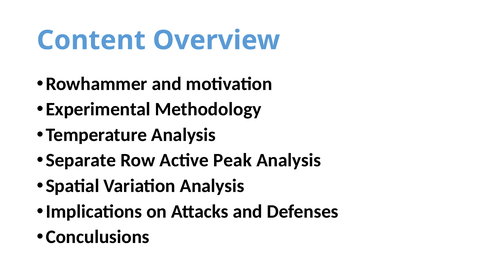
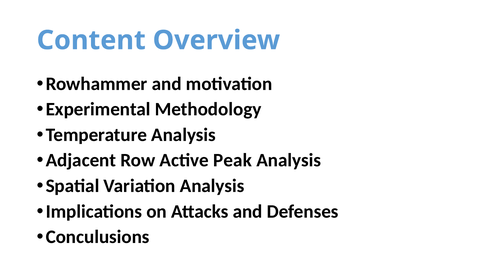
Separate: Separate -> Adjacent (81, 161)
